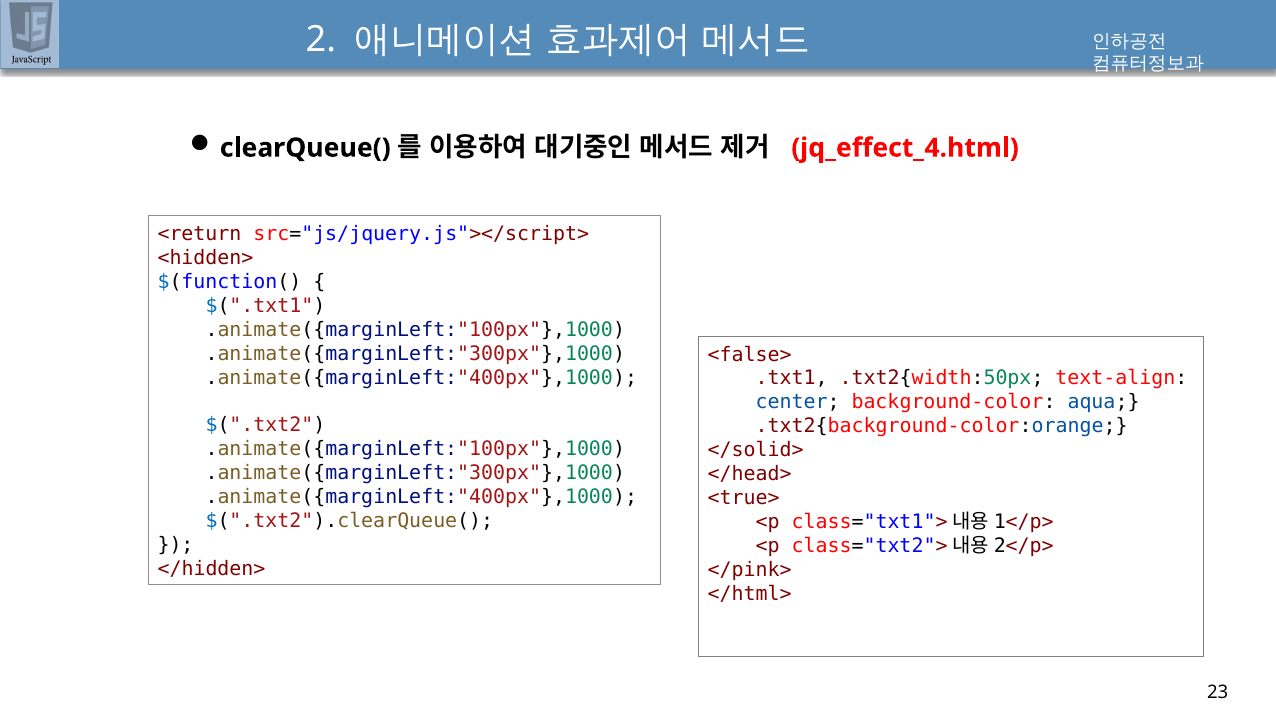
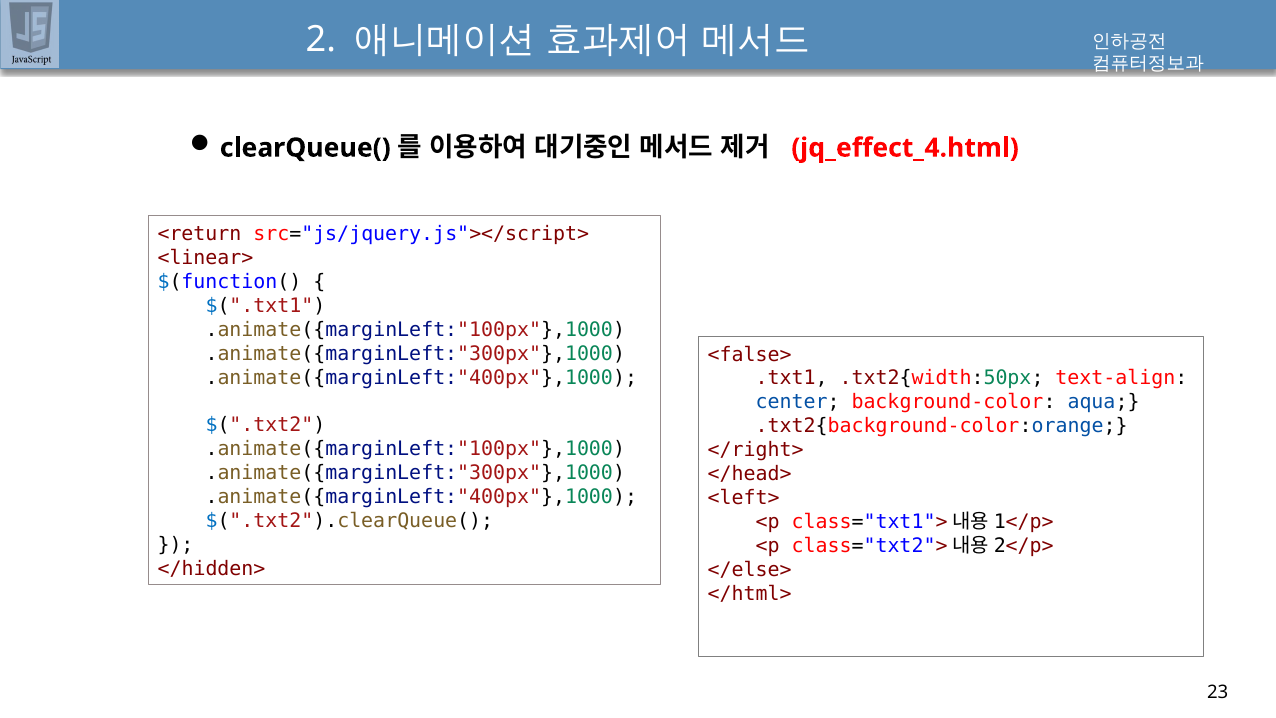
<hidden>: <hidden> -> <linear> (205, 258)
</solid>: </solid> -> </right> (756, 450)
<true>: <true> -> <left> (744, 498)
</pink>: </pink> -> </else> (750, 570)
